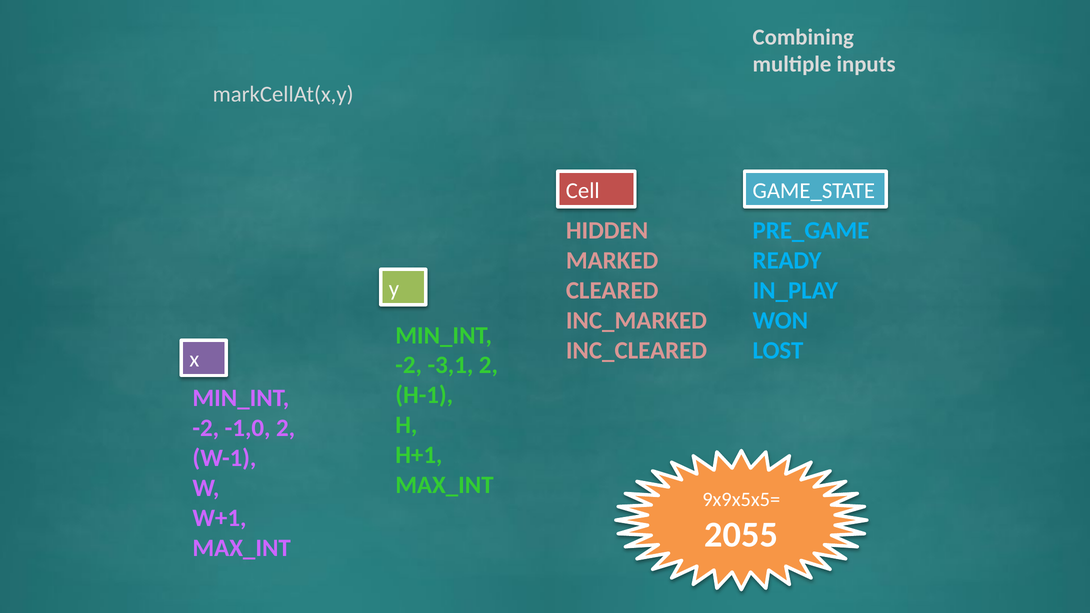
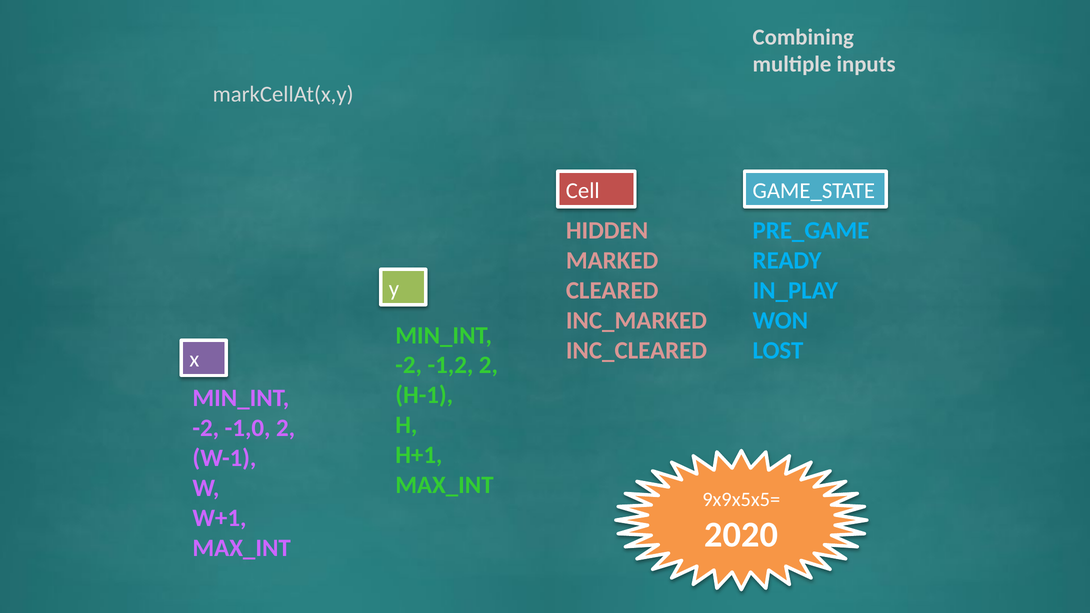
-3,1: -3,1 -> -1,2 (450, 365)
2055: 2055 -> 2020 (741, 535)
